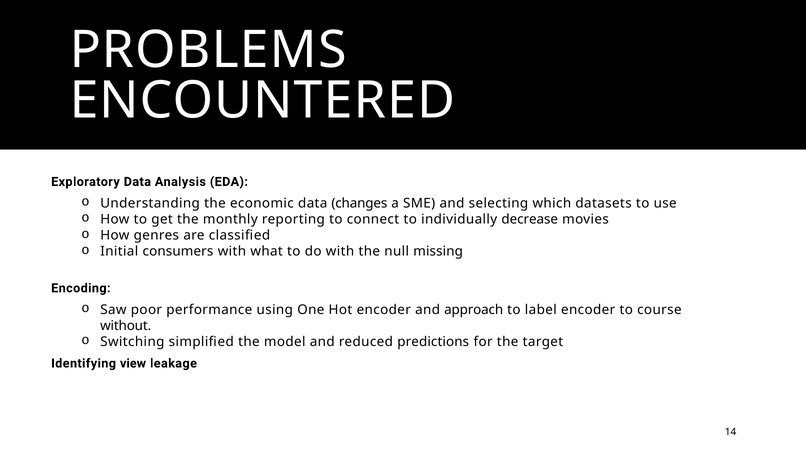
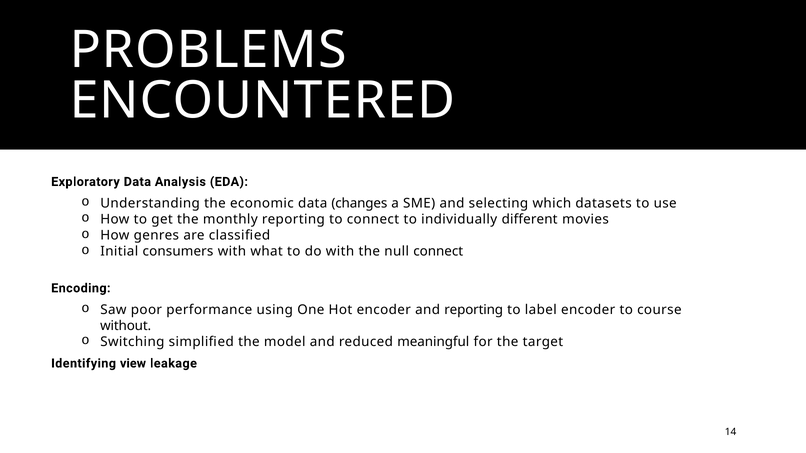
decrease: decrease -> different (530, 219)
null missing: missing -> connect (438, 252)
and approach: approach -> reporting (474, 310)
predictions: predictions -> meaningful (433, 342)
